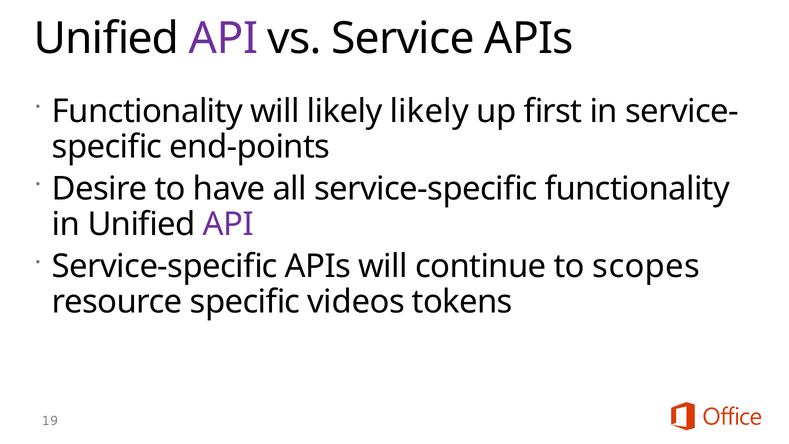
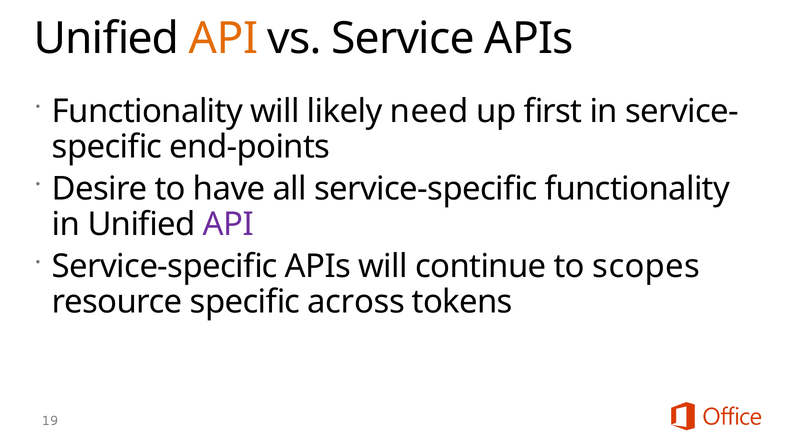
API colour: purple -> orange (223, 39)
likely likely: likely -> need (429, 111)
videos: videos -> across (356, 302)
